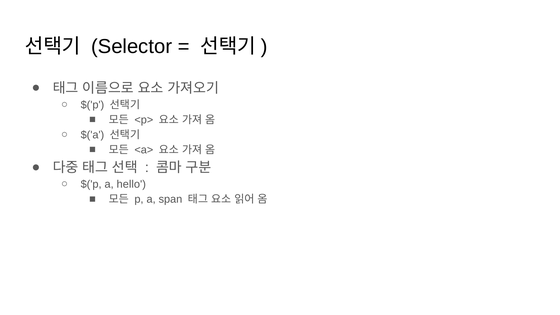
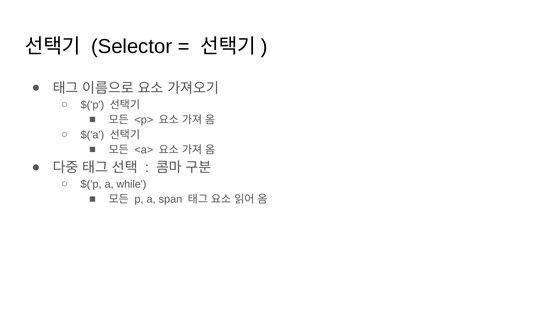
hello: hello -> while (131, 184)
